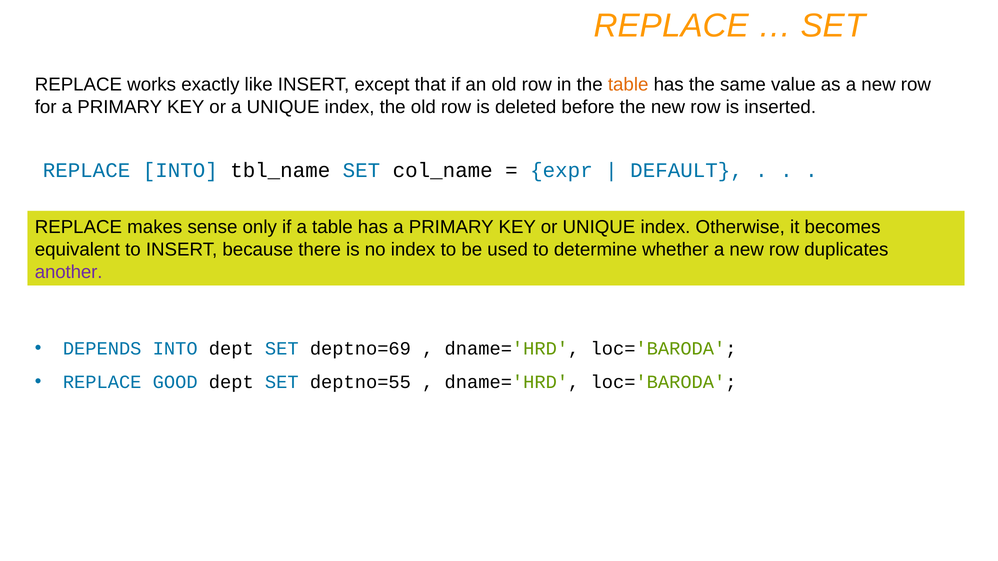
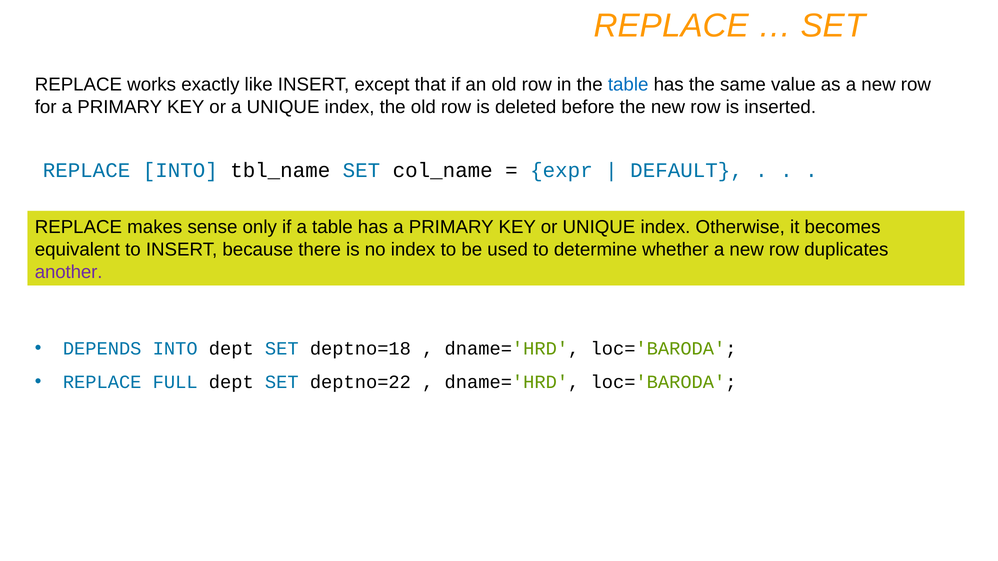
table colour: orange -> blue (628, 85)
deptno=69: deptno=69 -> deptno=18 (360, 349)
GOOD: GOOD -> FULL (175, 382)
deptno=55: deptno=55 -> deptno=22 (360, 382)
